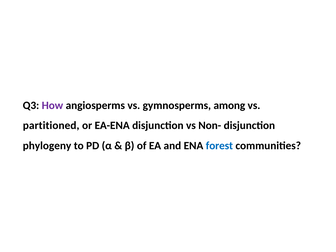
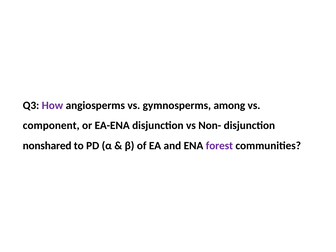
partitioned: partitioned -> component (51, 125)
phylogeny: phylogeny -> nonshared (47, 146)
forest colour: blue -> purple (219, 146)
